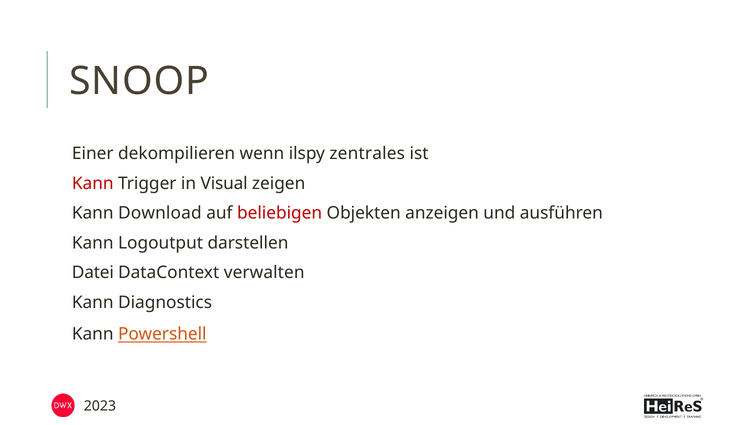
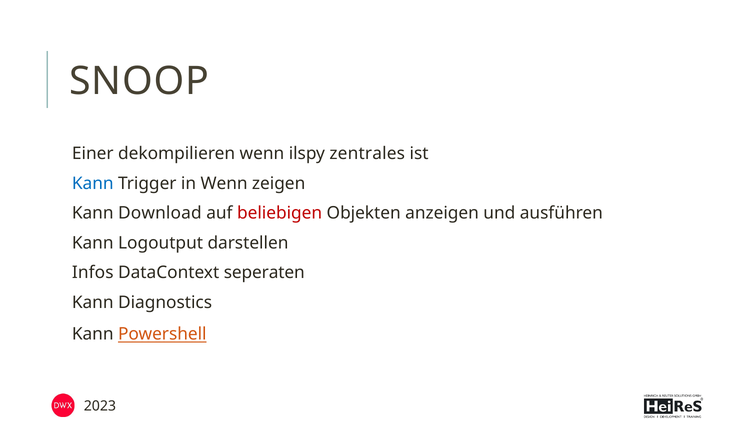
Kann colour: red -> blue (93, 183)
in Visual: Visual -> Wenn (224, 183)
Datei: Datei -> Infos (93, 272)
verwalten: verwalten -> seperaten (264, 272)
